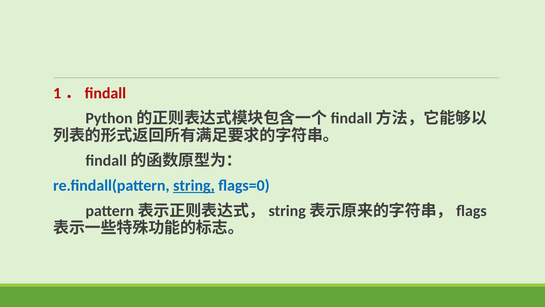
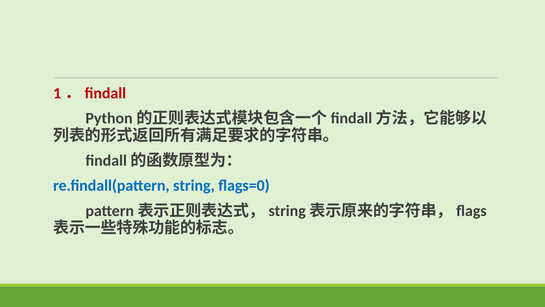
string underline: present -> none (194, 185)
